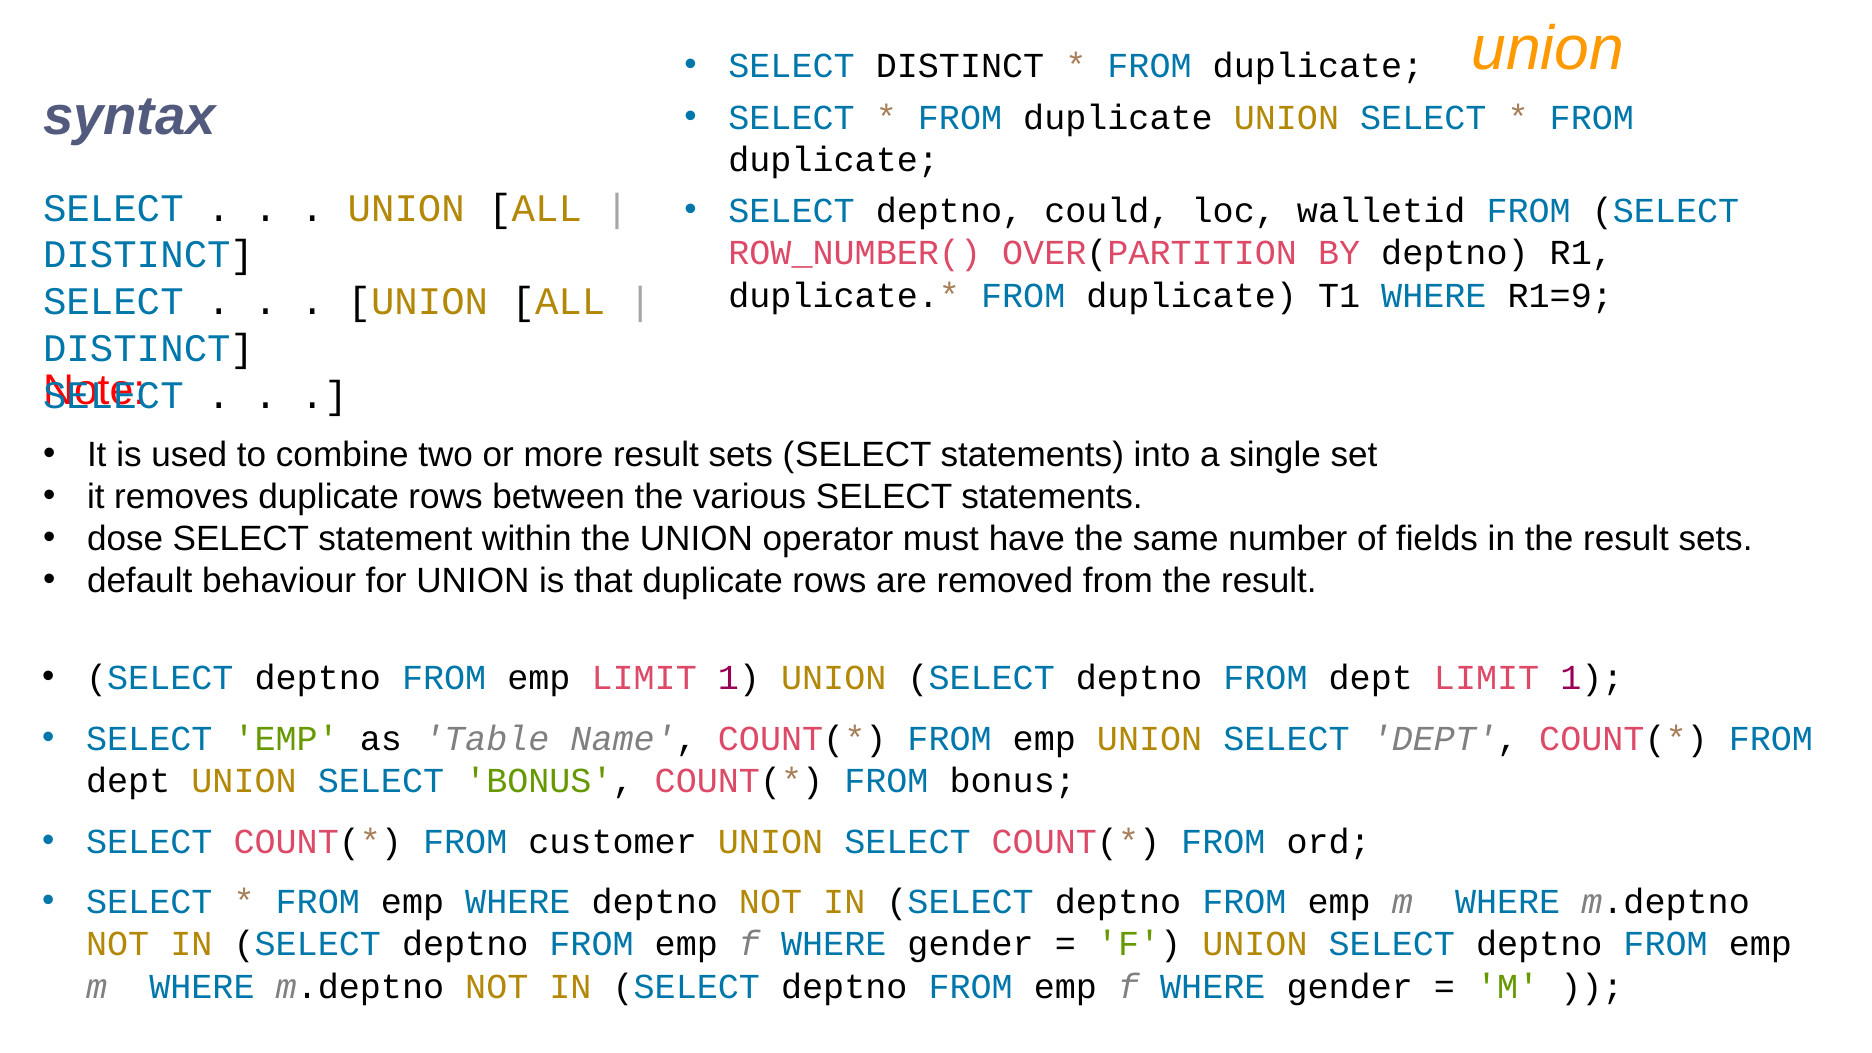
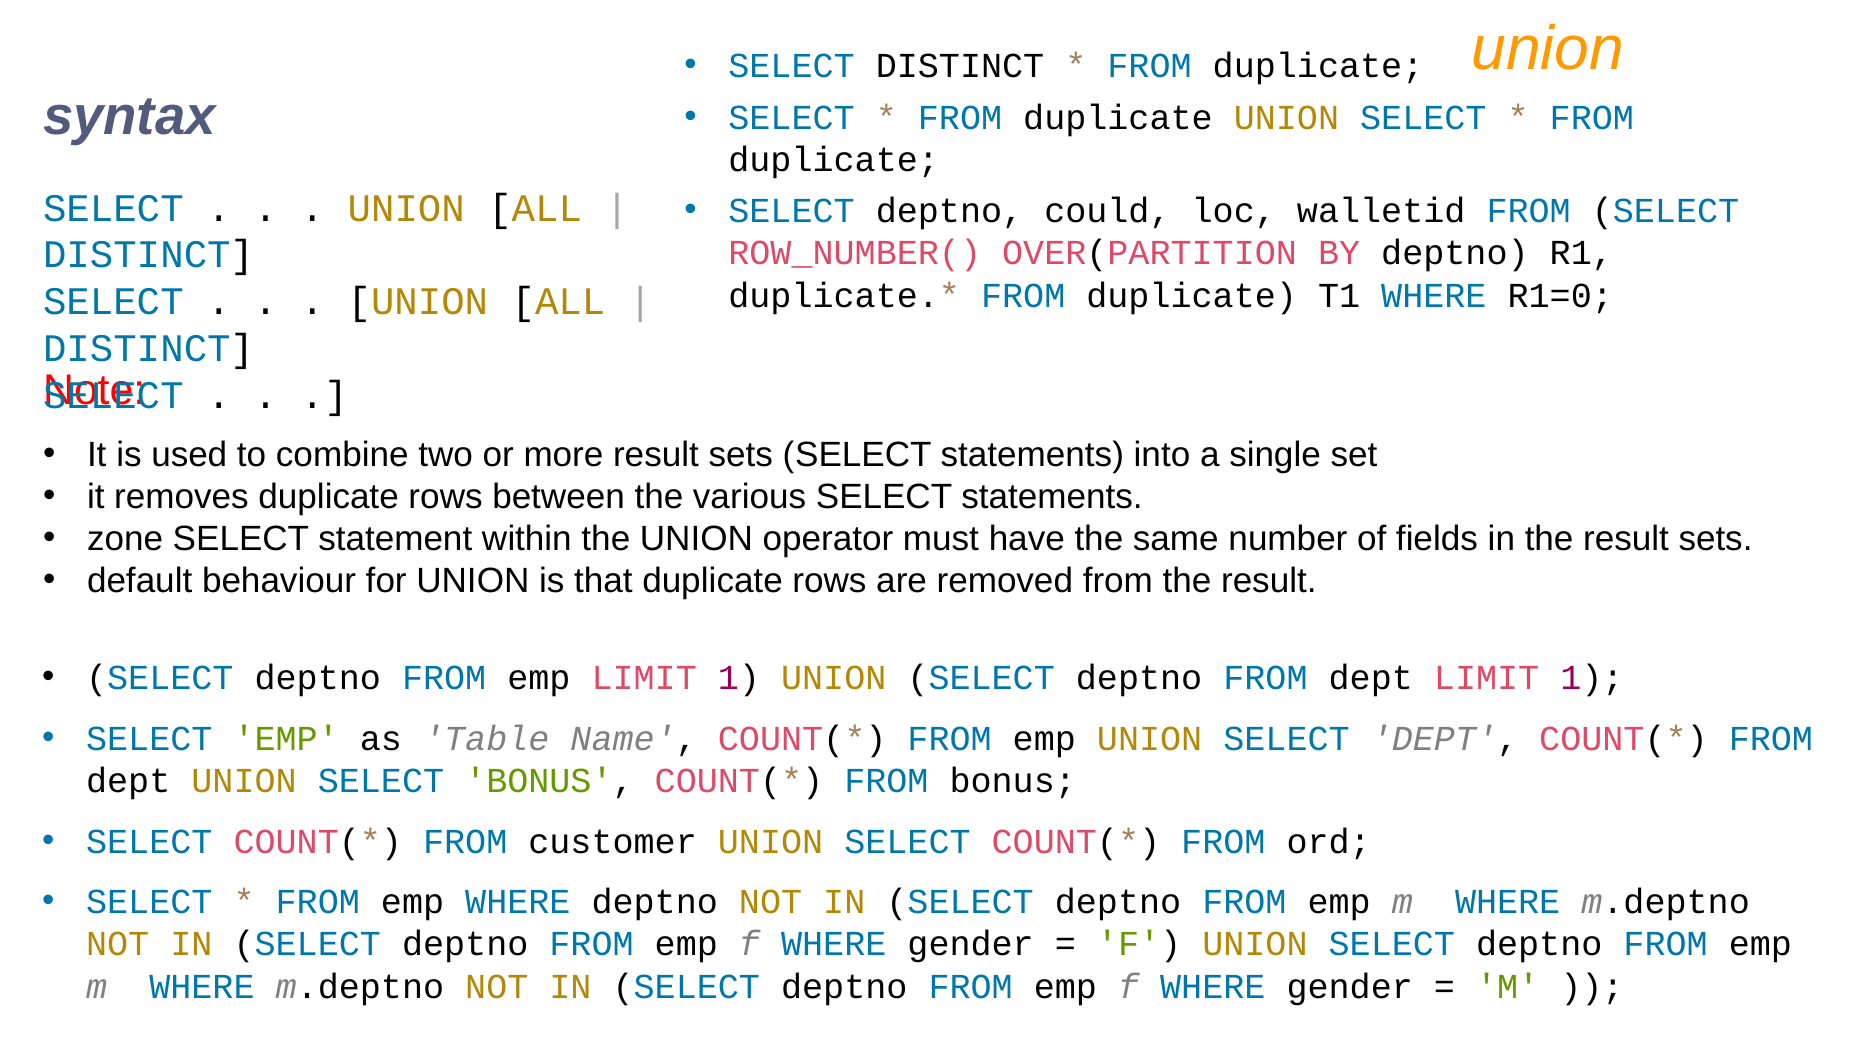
R1=9: R1=9 -> R1=0 (1560, 295)
dose: dose -> zone (125, 539)
